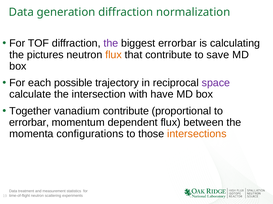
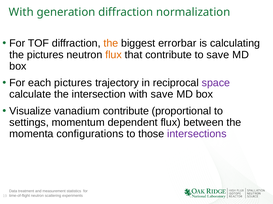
Data: Data -> With (21, 12)
the colour: purple -> orange (111, 43)
each possible: possible -> pictures (73, 83)
with have: have -> save (162, 95)
Together: Together -> Visualize (30, 111)
errorbar: errorbar -> settings (29, 123)
intersections colour: orange -> purple (197, 134)
